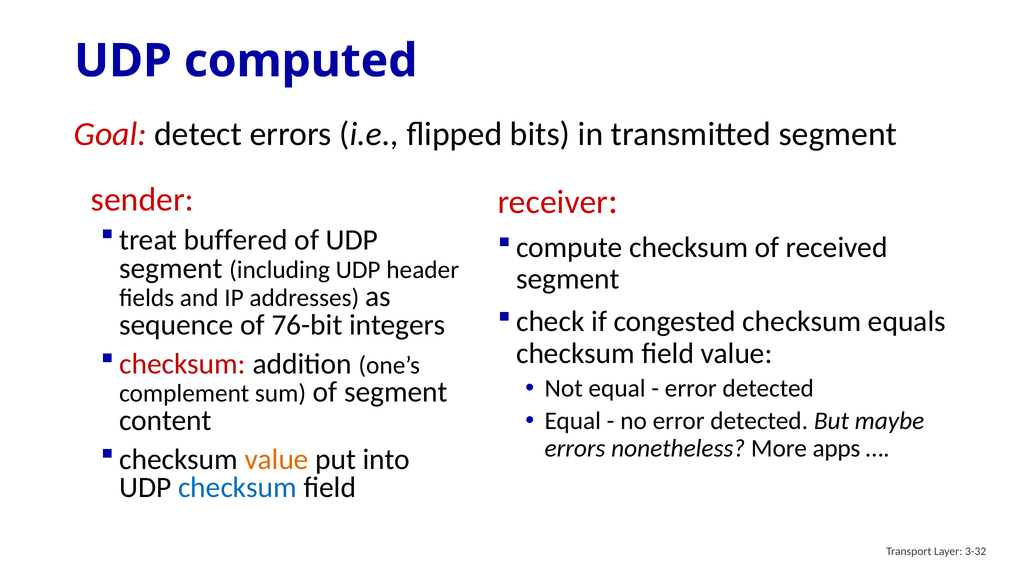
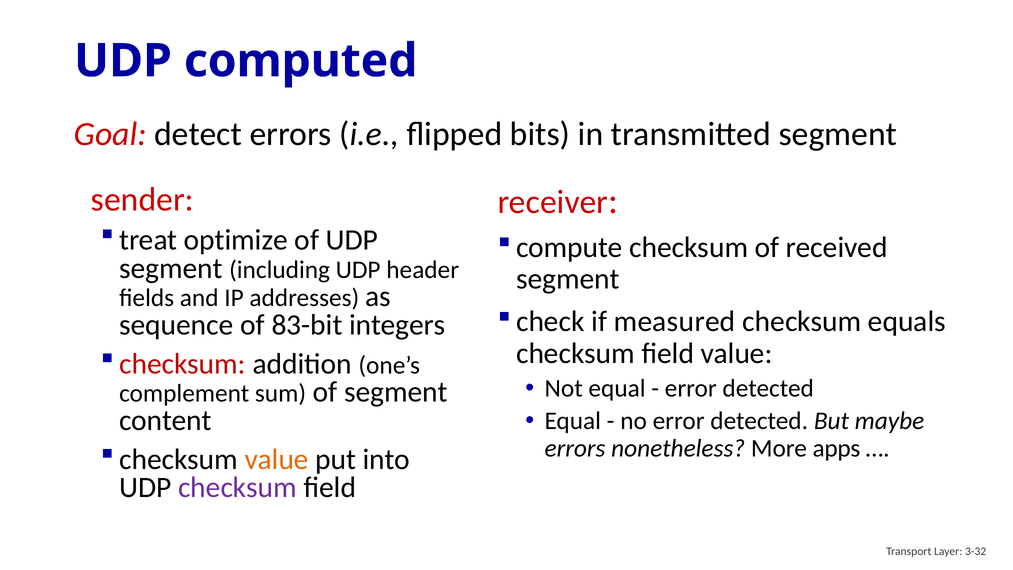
buffered: buffered -> optimize (236, 240)
congested: congested -> measured (675, 321)
76-bit: 76-bit -> 83-bit (307, 325)
checksum colour: blue -> purple (237, 487)
